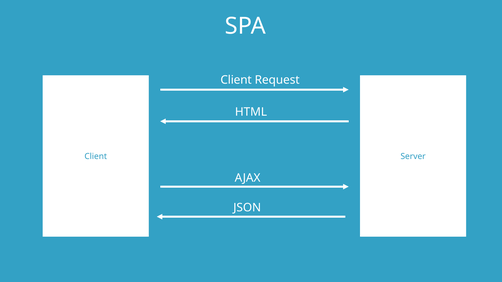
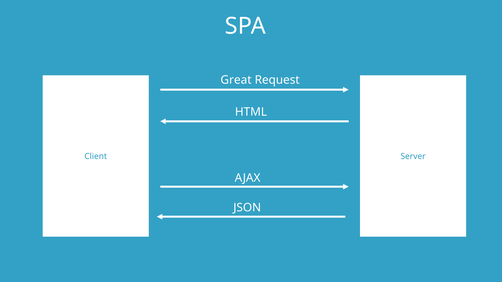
Client: Client -> Great (236, 80)
